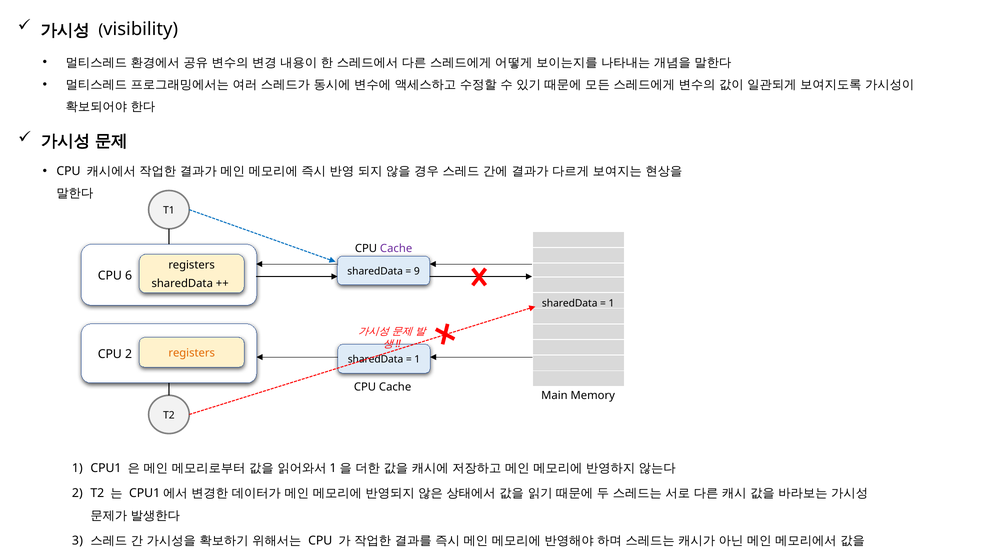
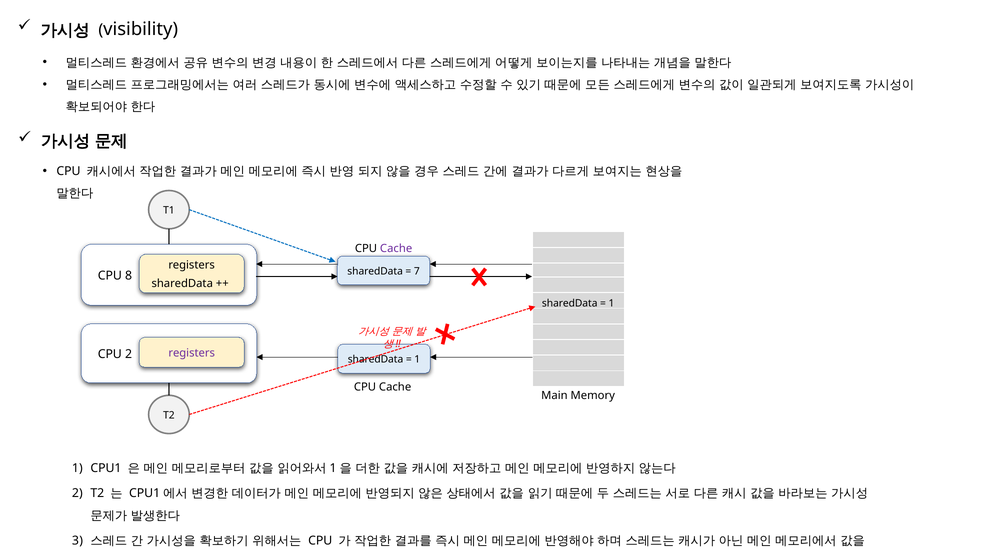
6: 6 -> 8 (129, 276)
9: 9 -> 7 (417, 271)
registers colour: orange -> purple (192, 353)
